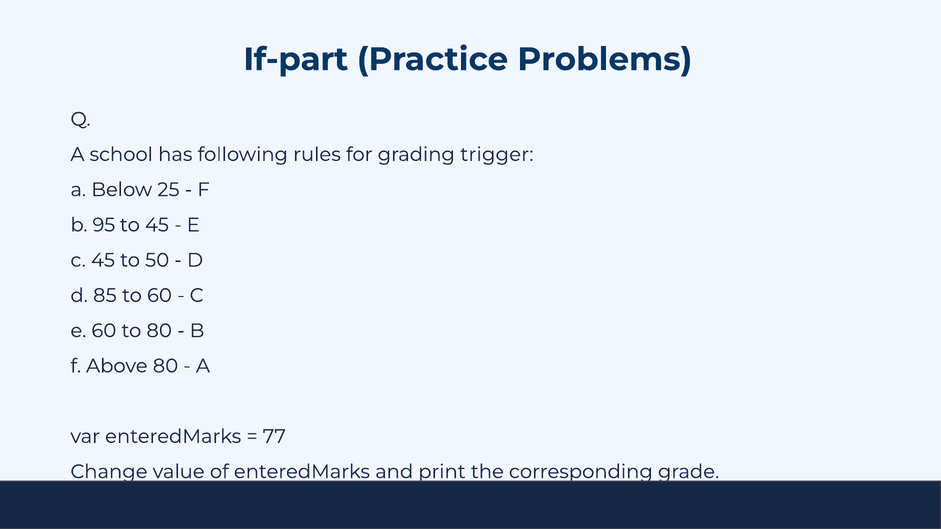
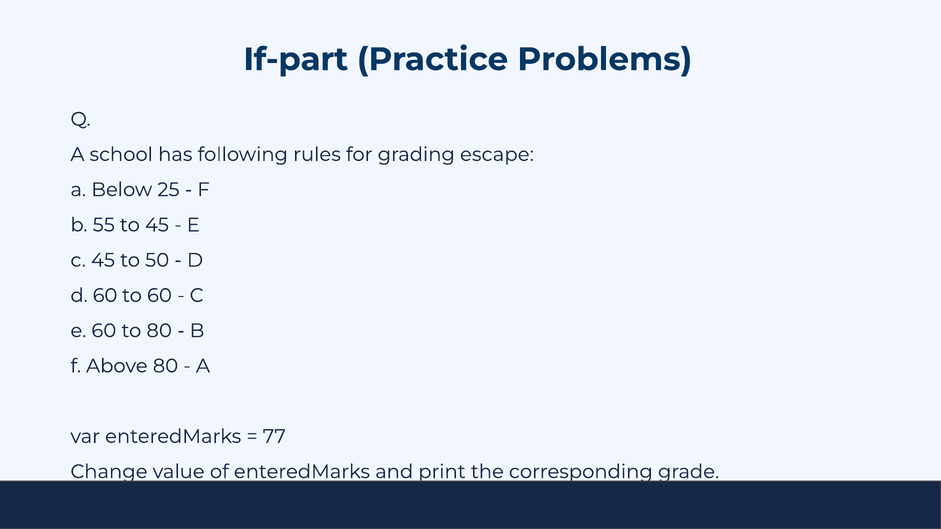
trigger: trigger -> escape (497, 155)
95: 95 -> 55 (104, 225)
d 85: 85 -> 60 (105, 296)
